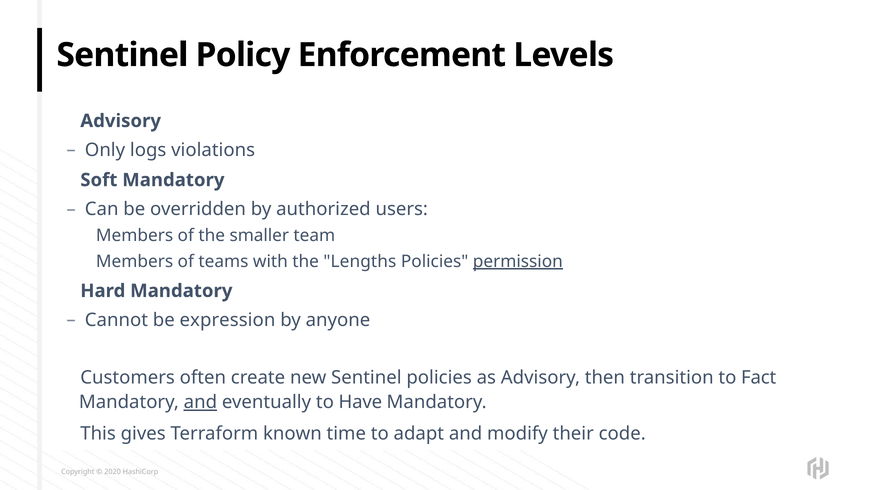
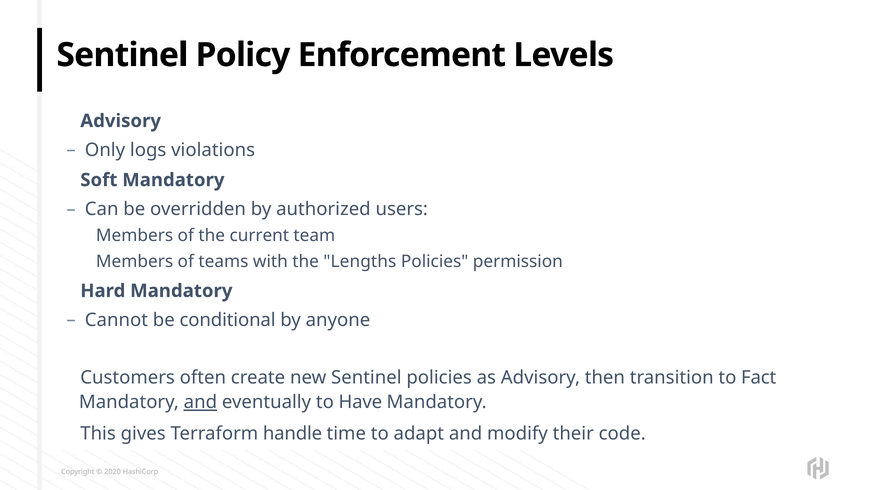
smaller: smaller -> current (259, 235)
permission underline: present -> none (518, 261)
expression: expression -> conditional (228, 320)
known: known -> handle (293, 434)
